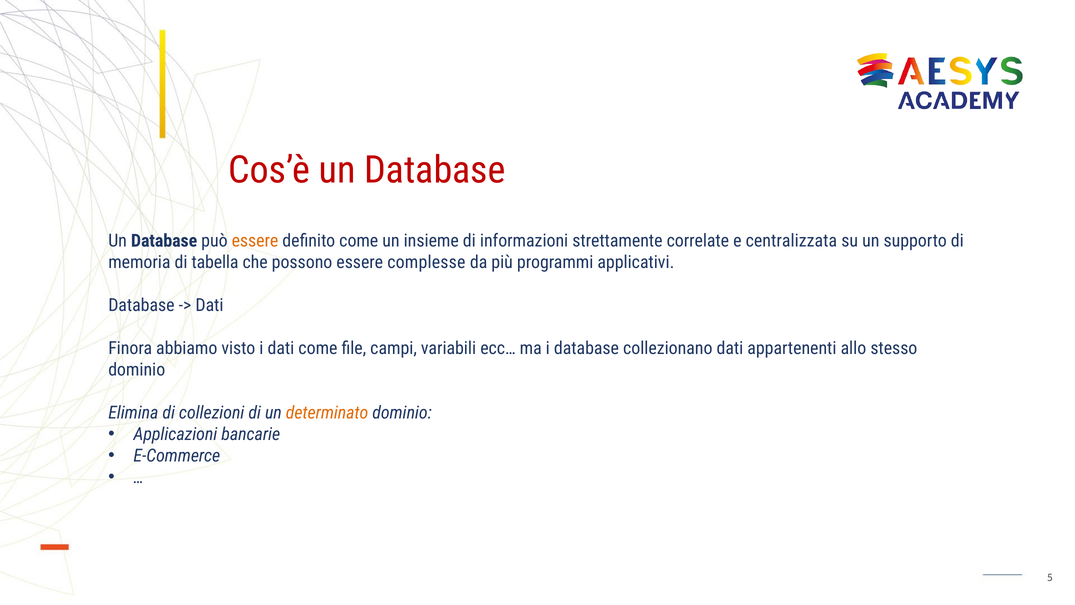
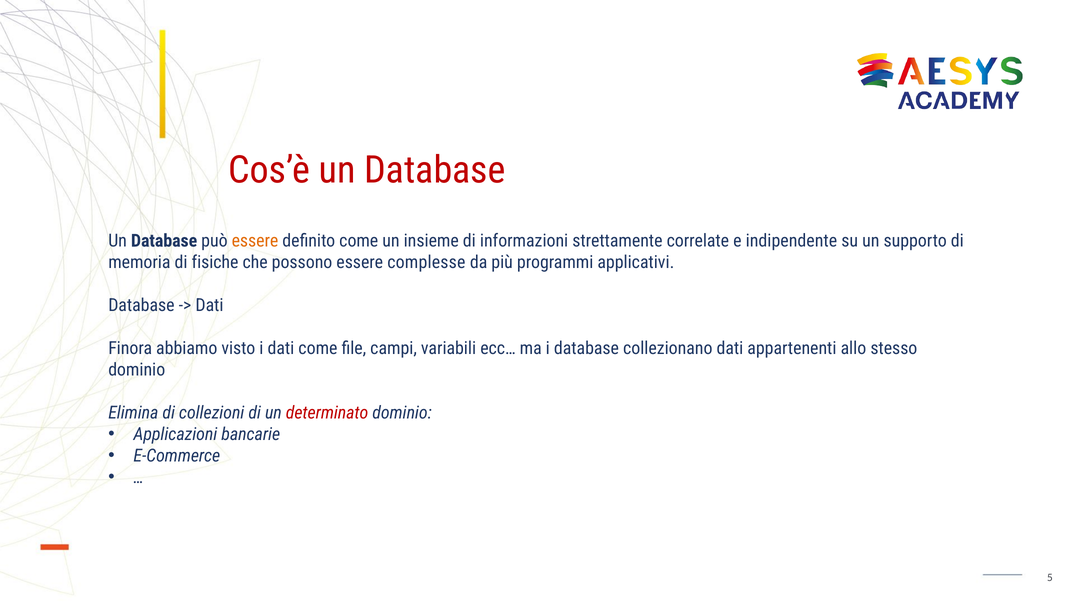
centralizzata: centralizzata -> indipendente (791, 241)
tabella: tabella -> fisiche (215, 262)
determinato colour: orange -> red (327, 413)
